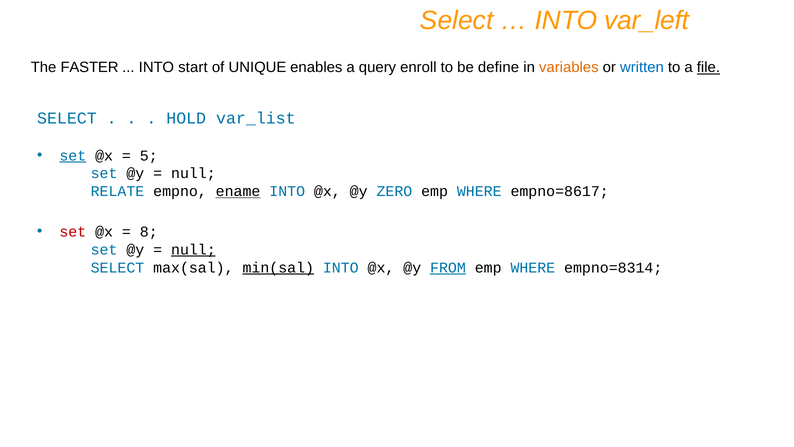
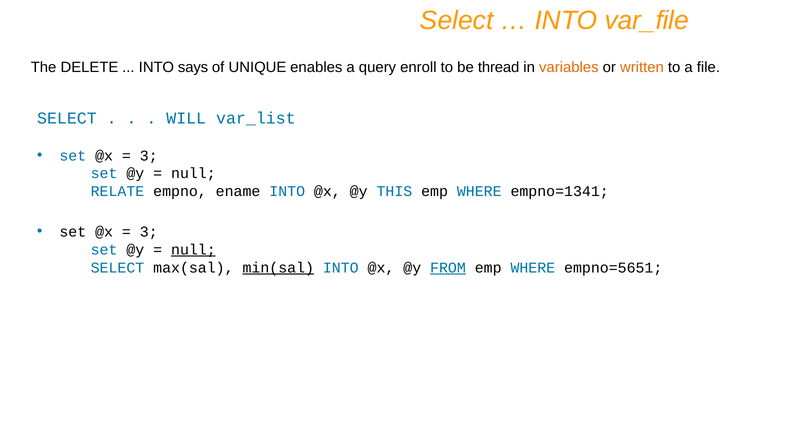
var_left: var_left -> var_file (647, 21)
FASTER: FASTER -> DELETE (89, 67)
start: start -> says (193, 67)
define: define -> thread (499, 67)
written colour: blue -> orange (642, 67)
file underline: present -> none (708, 67)
HOLD: HOLD -> WILL (186, 118)
set underline: present -> none (73, 155)
5: 5 -> 3 (149, 155)
ename underline: present -> none (238, 191)
ZERO: ZERO -> THIS (394, 191)
empno=8617: empno=8617 -> empno=1341 (560, 191)
set colour: red -> black (73, 232)
8: 8 -> 3 (149, 232)
empno=8314: empno=8314 -> empno=5651 (613, 267)
